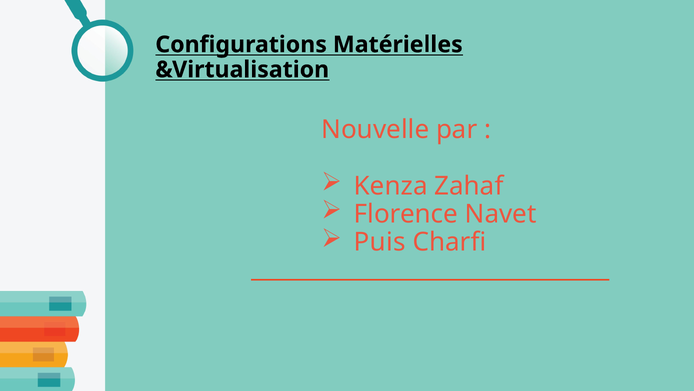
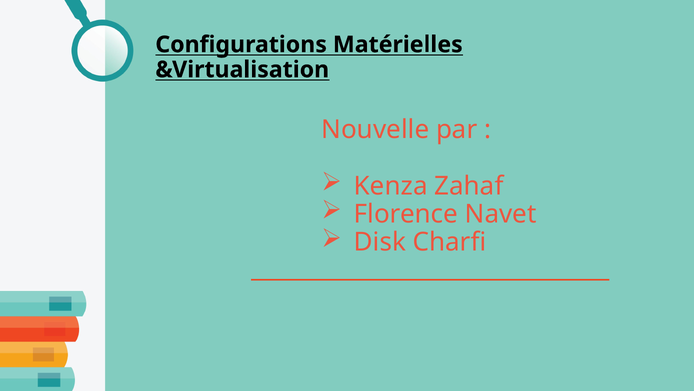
Puis: Puis -> Disk (380, 242)
